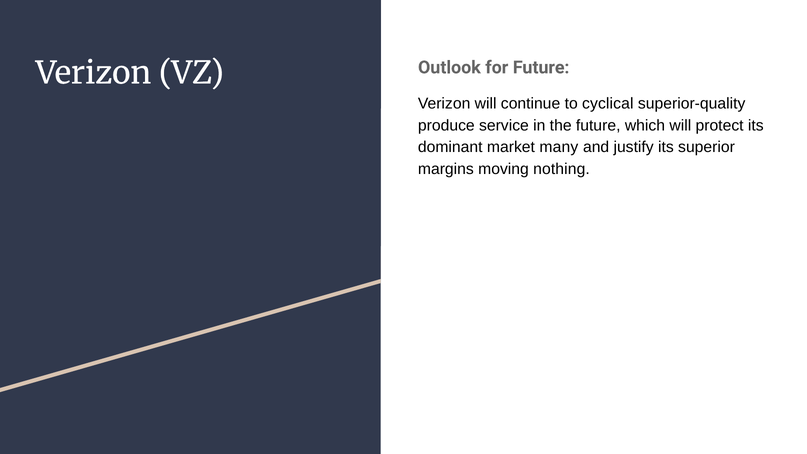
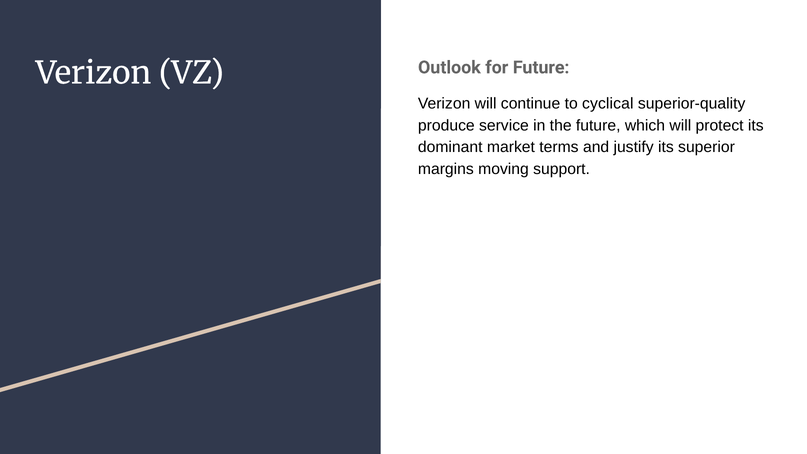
many: many -> terms (559, 147)
nothing: nothing -> support (562, 169)
